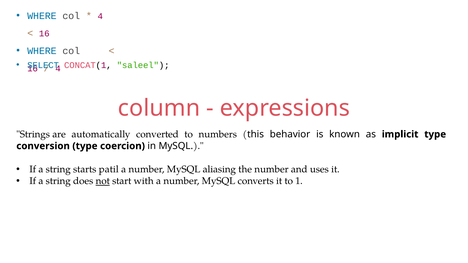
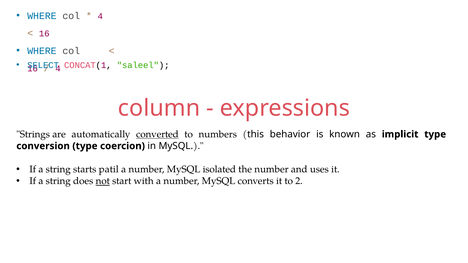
converted underline: none -> present (157, 134)
aliasing: aliasing -> isolated (219, 170)
1: 1 -> 2 (299, 181)
